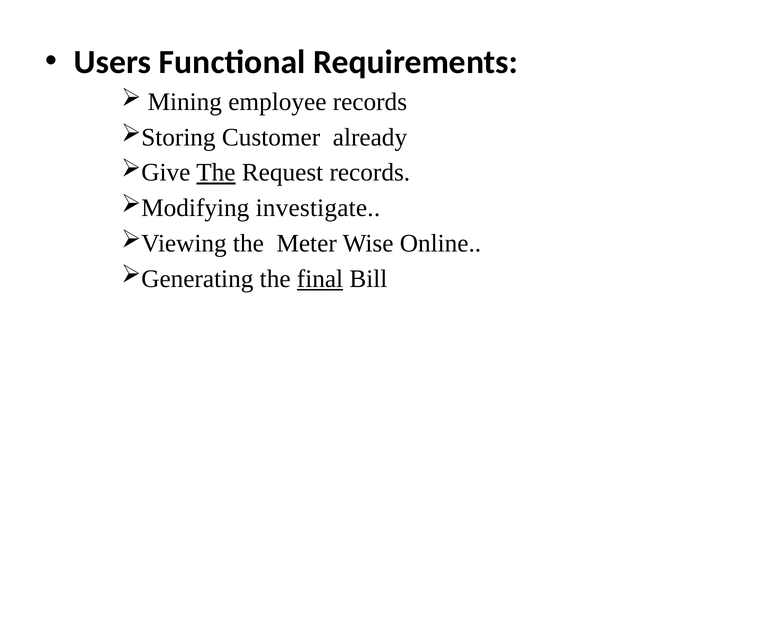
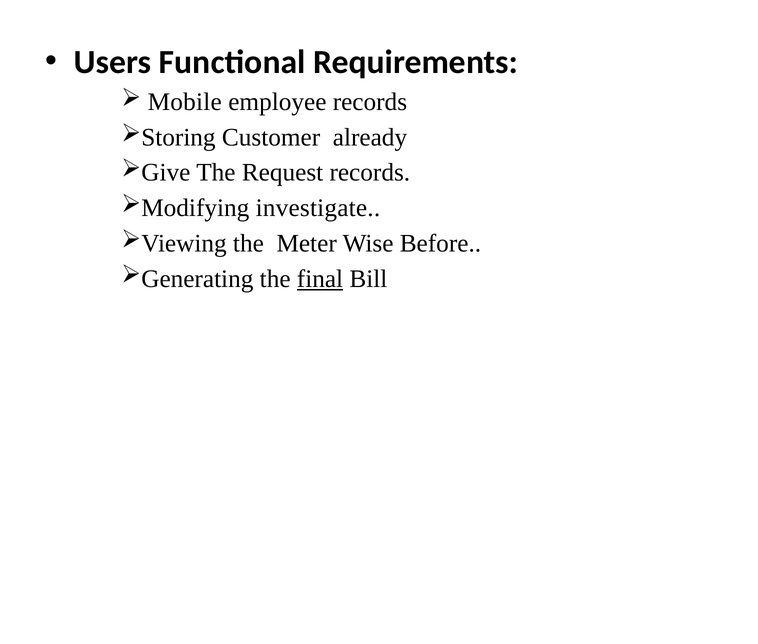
Mining: Mining -> Mobile (185, 102)
The underline: present -> none (216, 173)
Online: Online -> Before (440, 243)
